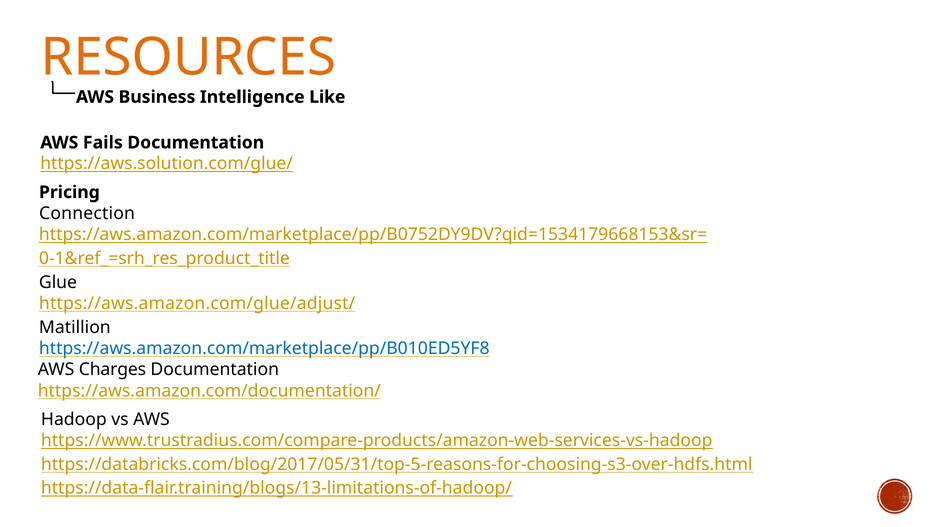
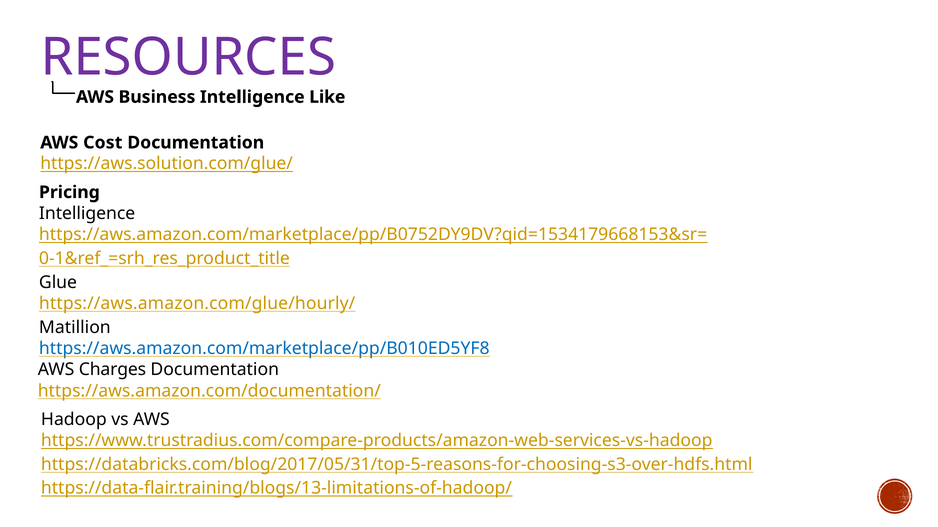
RESOURCES colour: orange -> purple (188, 57)
Fails: Fails -> Cost (103, 143)
Connection: Connection -> Intelligence (87, 214)
https://aws.amazon.com/glue/adjust/: https://aws.amazon.com/glue/adjust/ -> https://aws.amazon.com/glue/hourly/ (197, 304)
